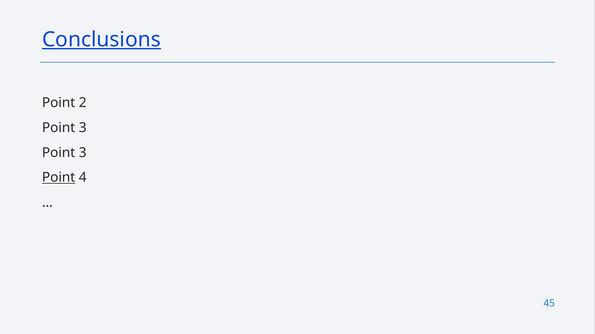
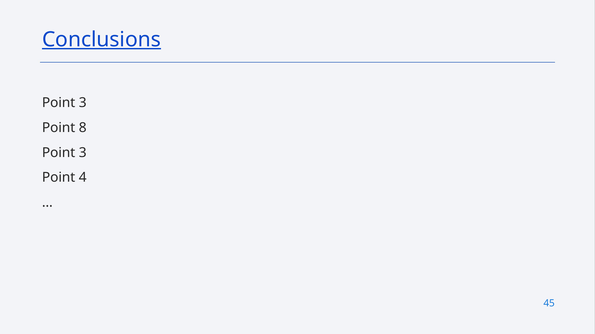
2: 2 -> 3 (83, 103)
3: 3 -> 8 (83, 128)
Point underline: present -> none (59, 178)
